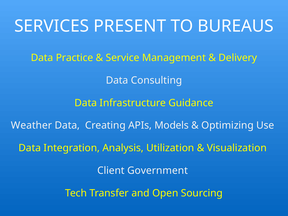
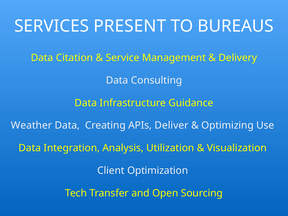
Practice: Practice -> Citation (74, 58)
Models: Models -> Deliver (172, 125)
Government: Government -> Optimization (158, 171)
